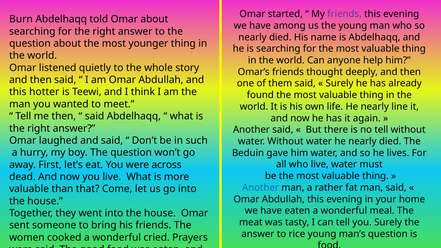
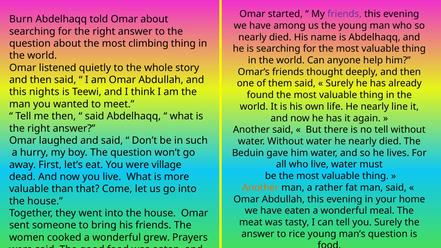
younger: younger -> climbing (148, 44)
hotter: hotter -> nights (44, 92)
across: across -> village (167, 165)
Another colour: blue -> orange (261, 188)
cried: cried -> grew (157, 237)
